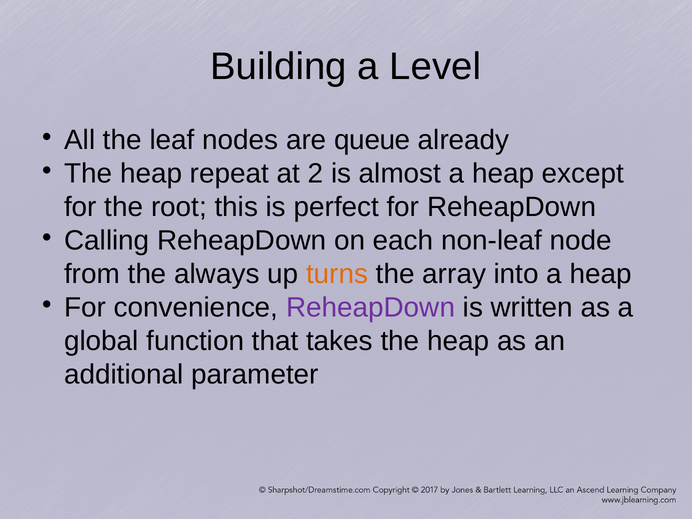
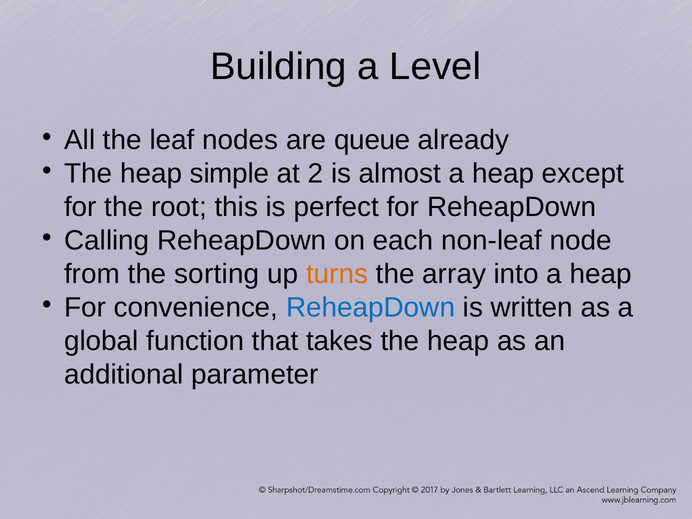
repeat: repeat -> simple (230, 174)
always: always -> sorting (217, 274)
ReheapDown colour: purple -> blue (371, 308)
